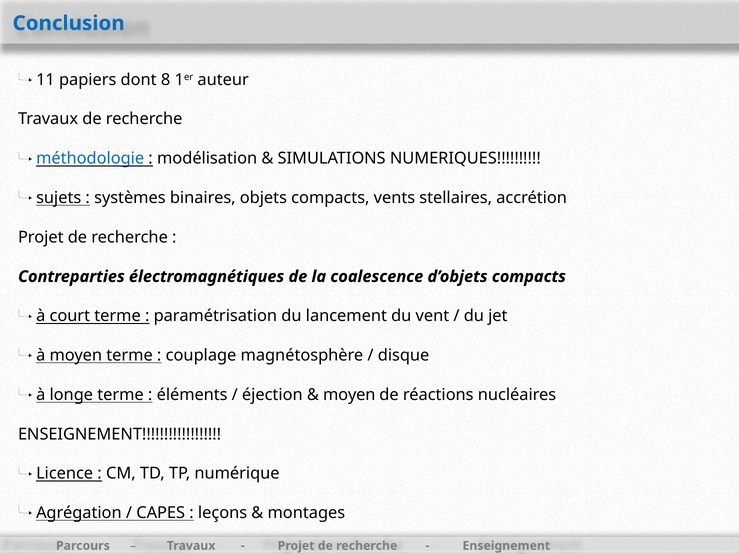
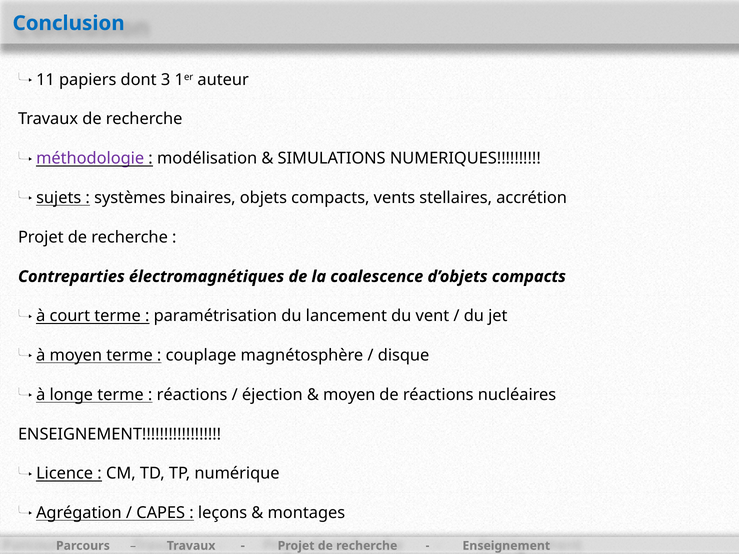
8: 8 -> 3 (166, 80)
méthodologie colour: blue -> purple (90, 159)
éléments: éléments -> réactions (192, 395)
